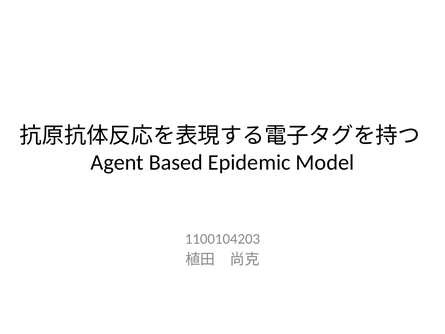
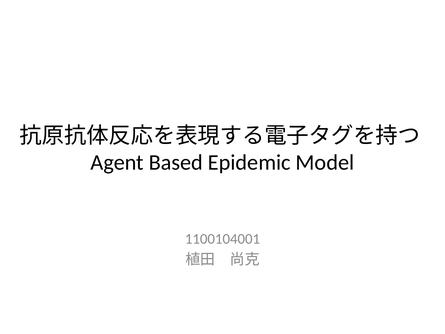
1100104203: 1100104203 -> 1100104001 (223, 239)
